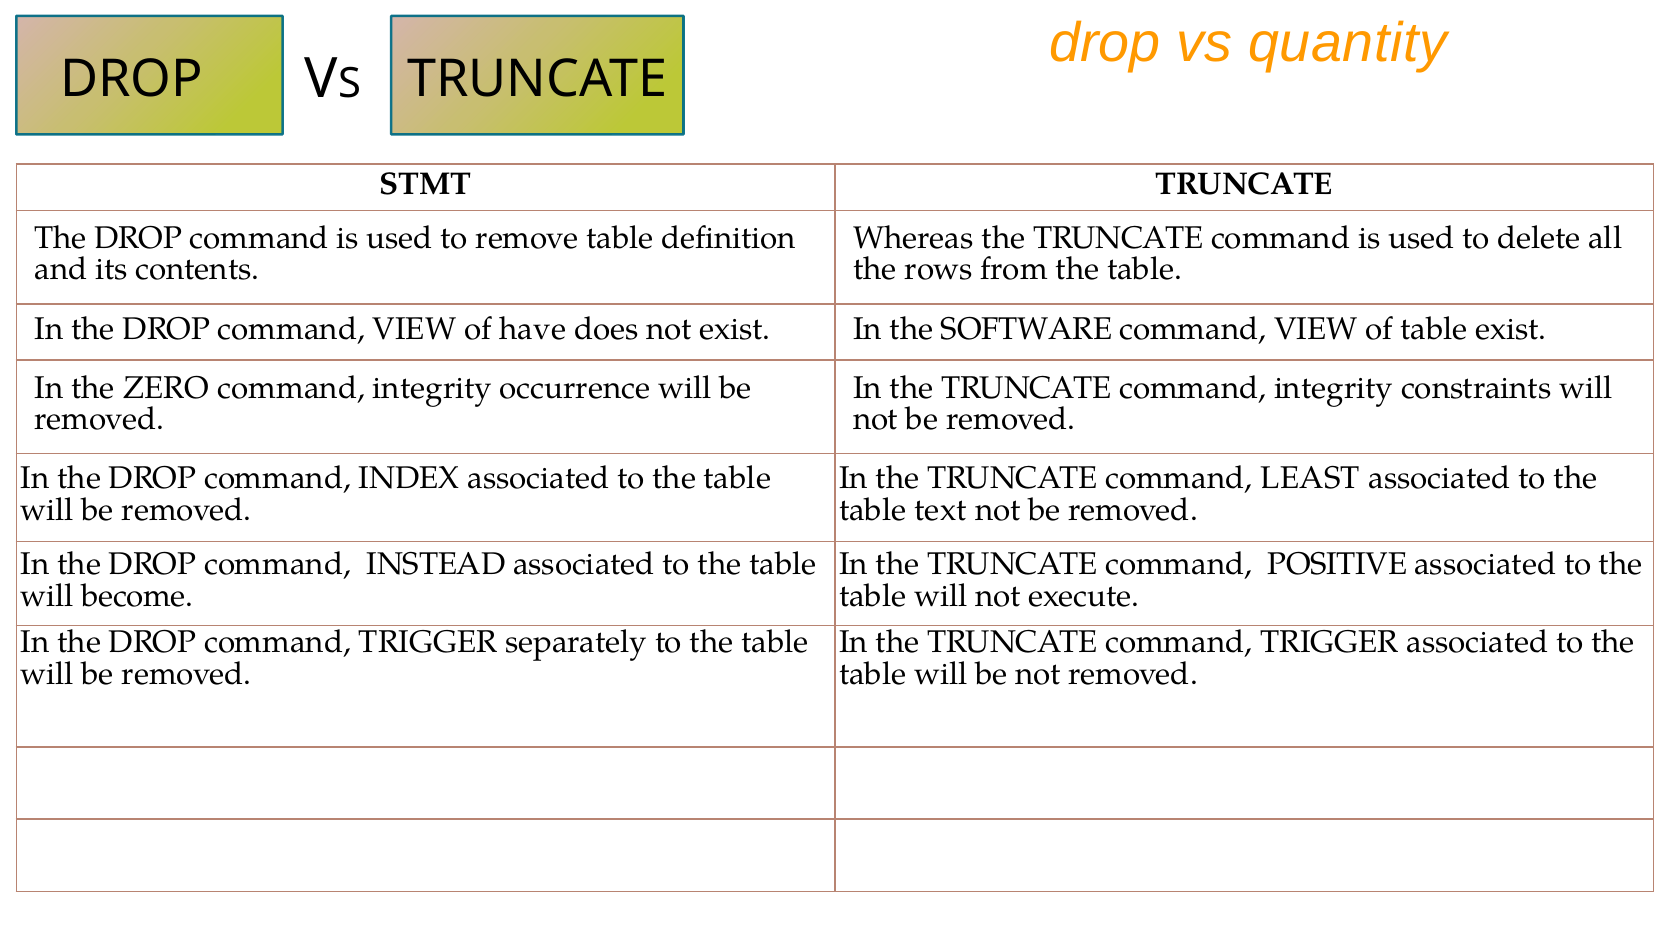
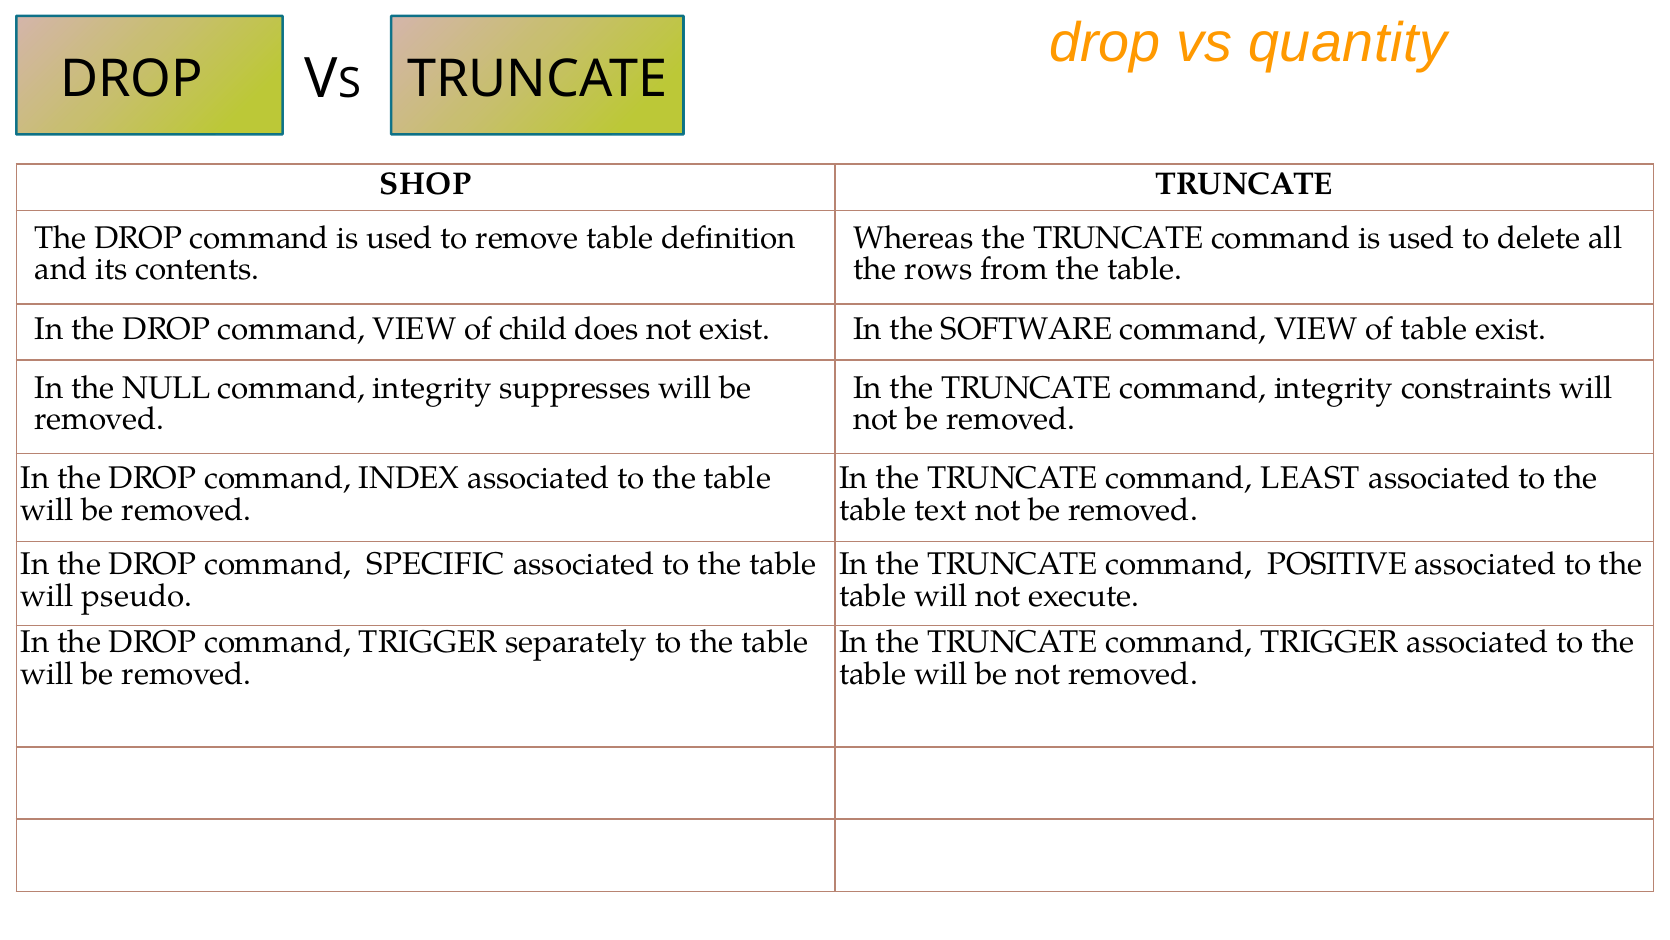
STMT: STMT -> SHOP (425, 184)
have: have -> child (533, 328)
ZERO: ZERO -> NULL (167, 388)
occurrence: occurrence -> suppresses (575, 388)
INSTEAD: INSTEAD -> SPECIFIC (436, 564)
become: become -> pseudo (137, 595)
